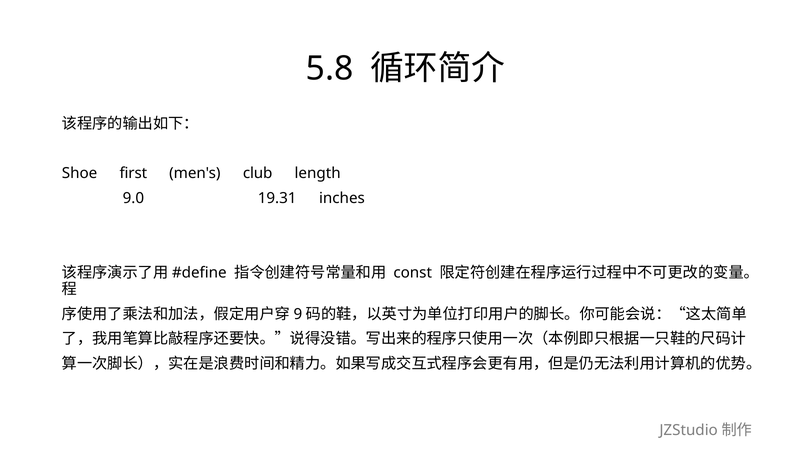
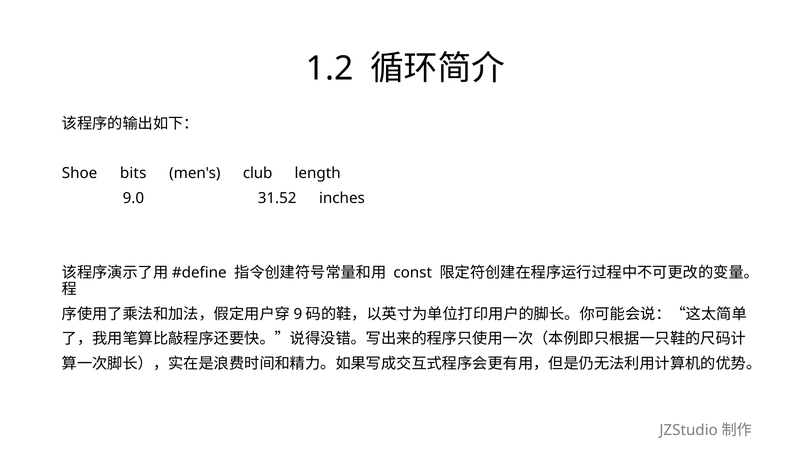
5.8: 5.8 -> 1.2 (330, 69)
first: first -> bits (133, 173)
19.31: 19.31 -> 31.52 (277, 198)
